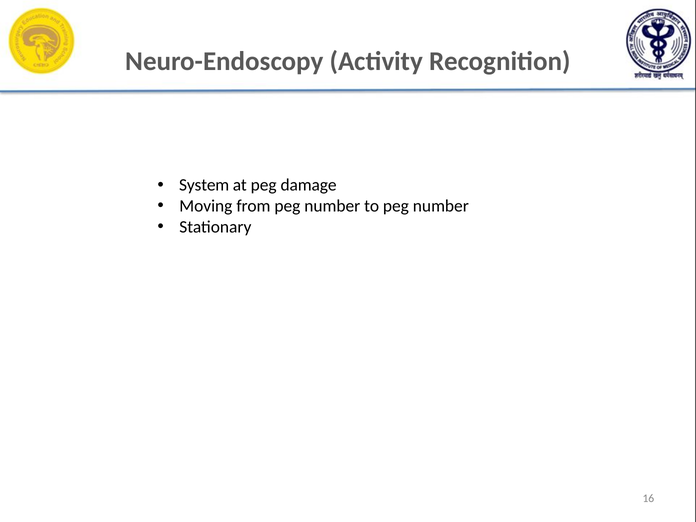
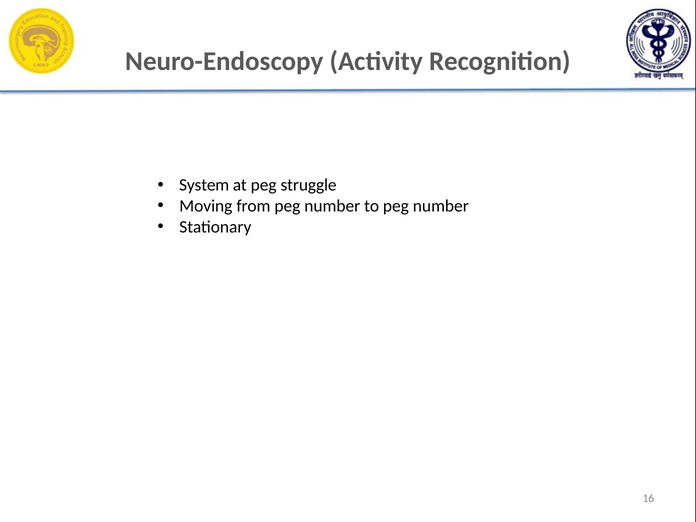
damage: damage -> struggle (309, 185)
